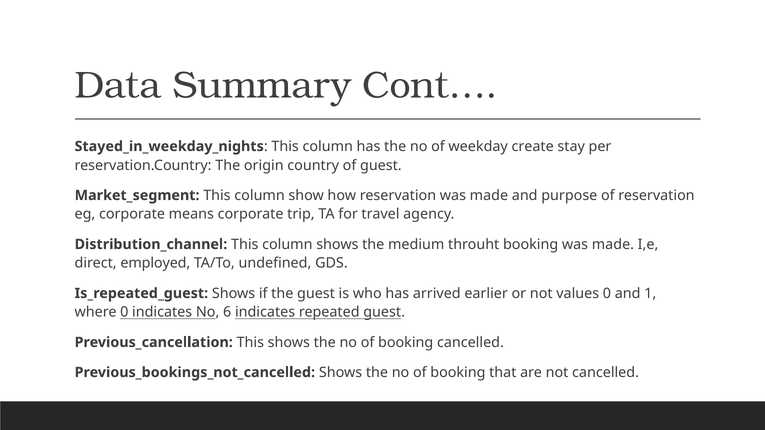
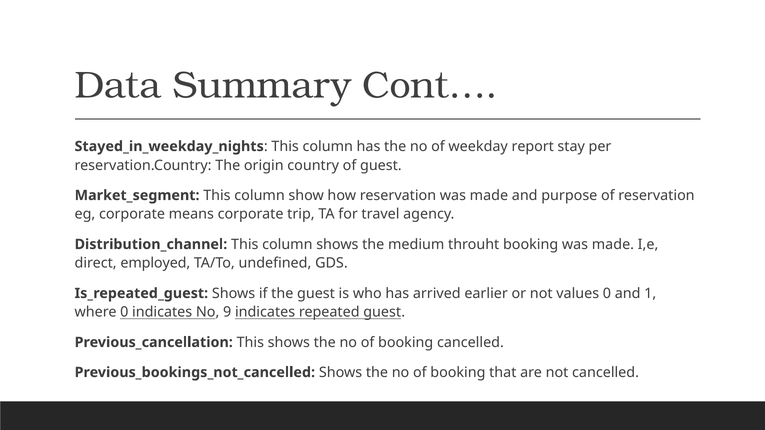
create: create -> report (533, 146)
6: 6 -> 9 (227, 312)
